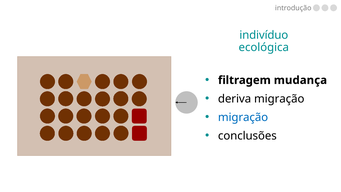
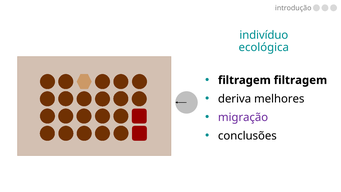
filtragem mudança: mudança -> filtragem (300, 80)
deriva migração: migração -> melhores (279, 99)
migração colour: blue -> purple (243, 117)
